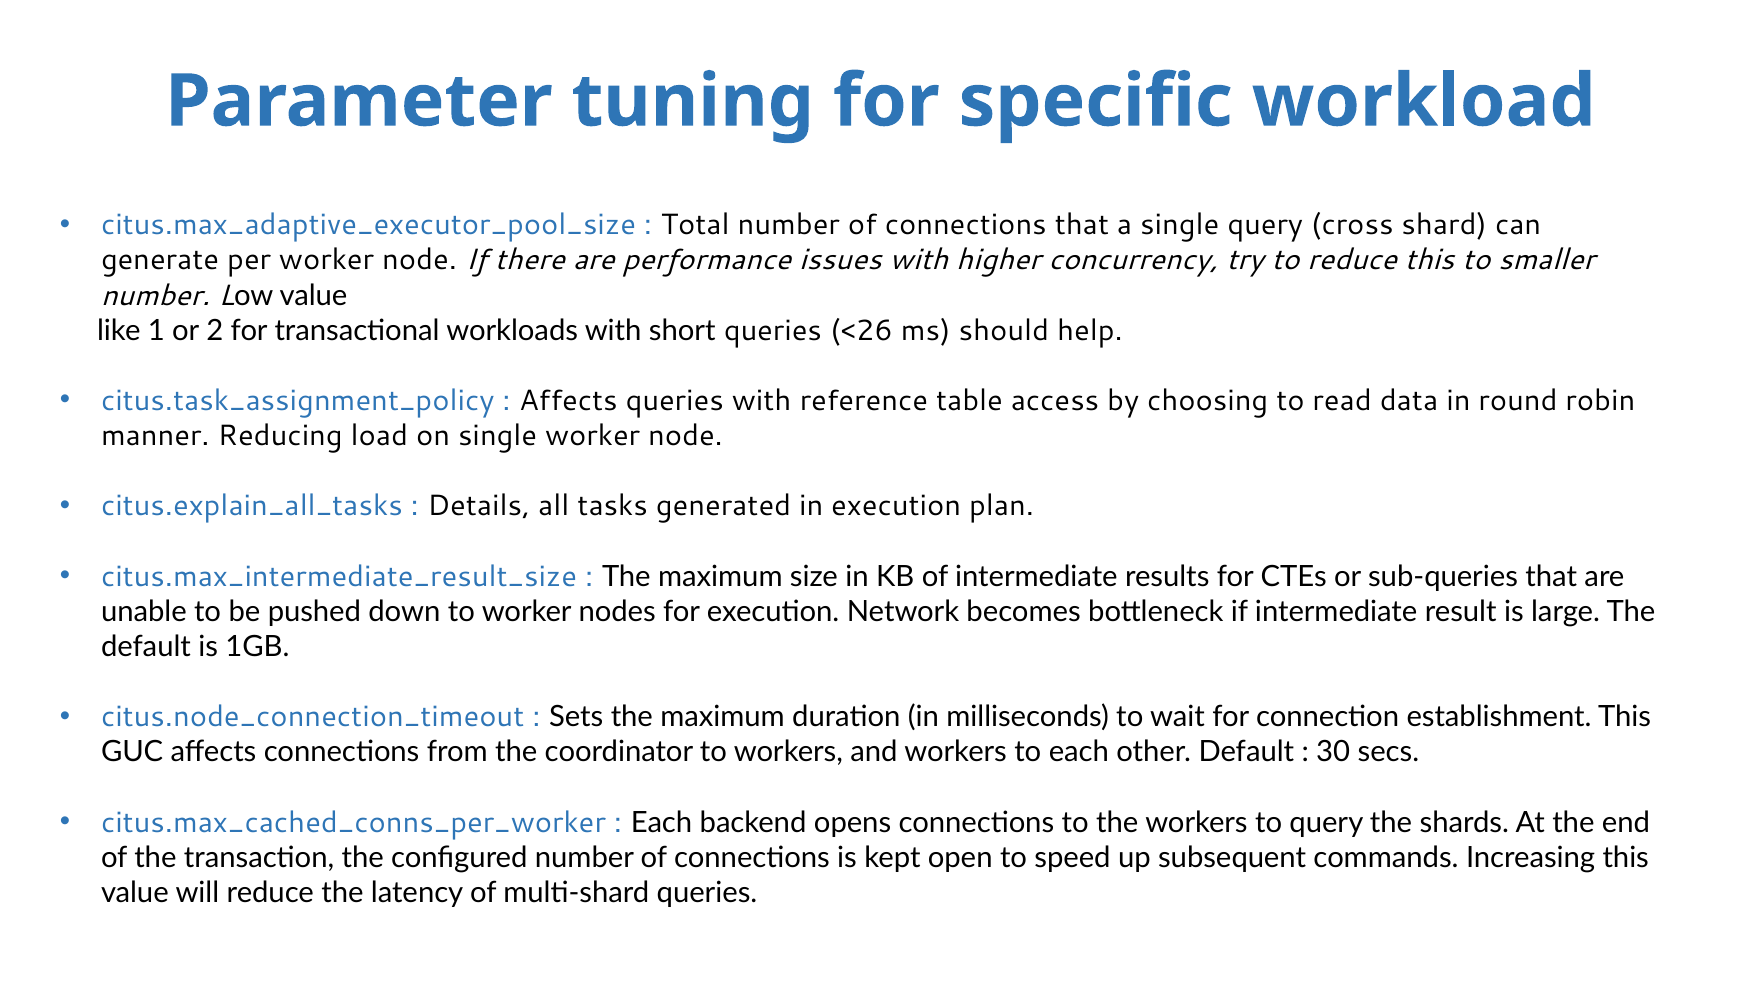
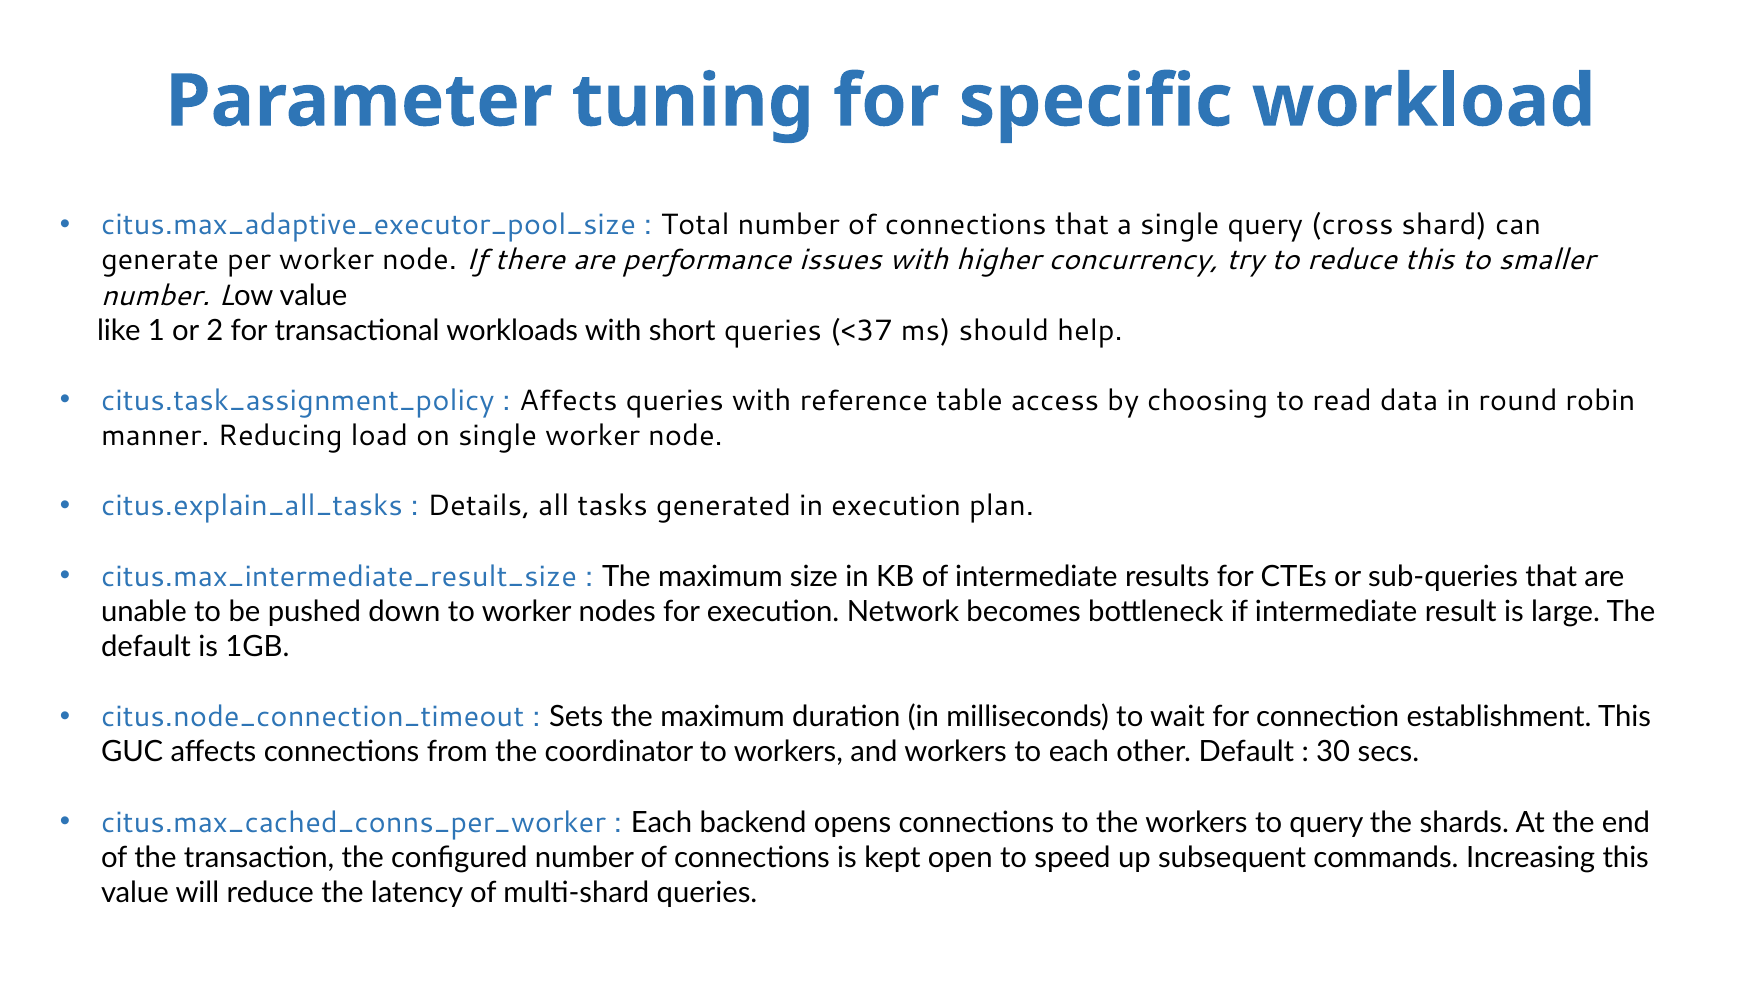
<26: <26 -> <37 (862, 330)
